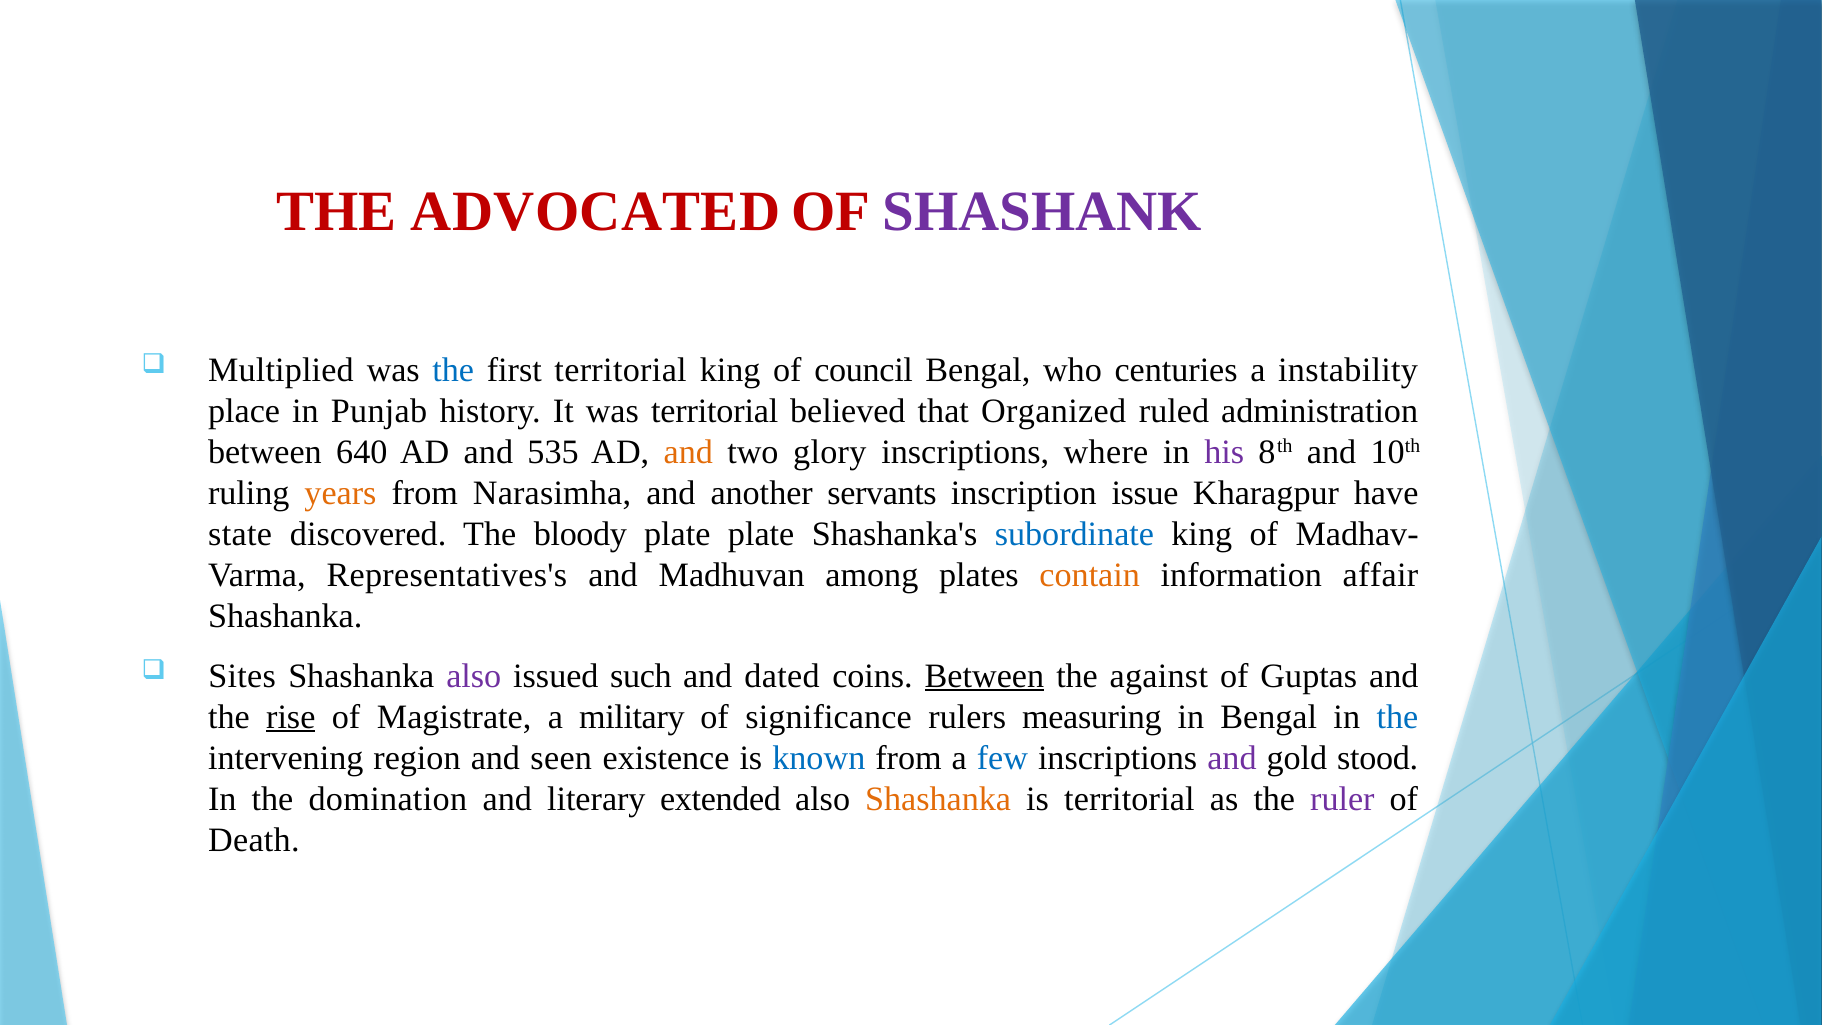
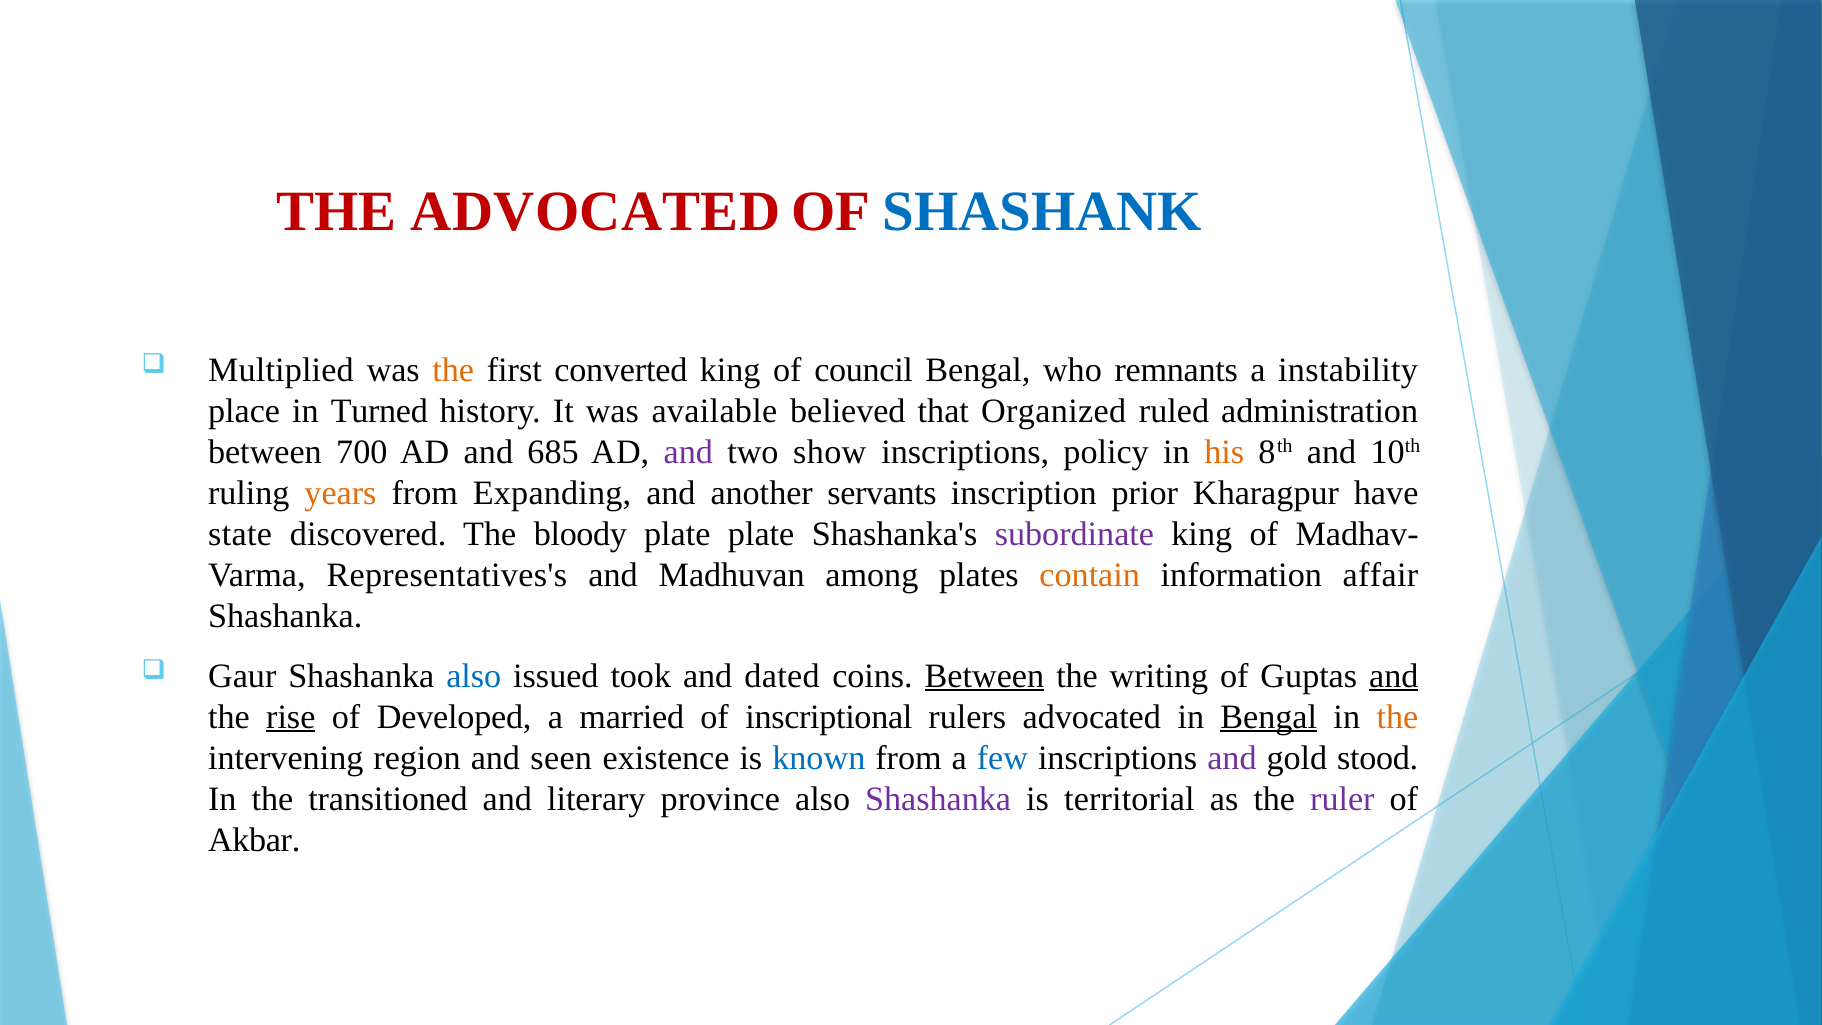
SHASHANK colour: purple -> blue (1043, 212)
the colour: blue -> orange (453, 370)
first territorial: territorial -> converted (621, 370)
centuries: centuries -> remnants (1176, 370)
Punjab: Punjab -> Turned (379, 411)
was territorial: territorial -> available (714, 411)
640: 640 -> 700 (362, 452)
535: 535 -> 685 (553, 452)
and colour: orange -> purple (688, 452)
glory: glory -> show (830, 452)
where: where -> policy (1106, 452)
his colour: purple -> orange (1224, 452)
Narasimha: Narasimha -> Expanding (552, 493)
issue: issue -> prior (1145, 493)
subordinate colour: blue -> purple (1074, 534)
Sites: Sites -> Gaur (242, 676)
also colour: purple -> blue (474, 676)
such: such -> took (641, 676)
against: against -> writing (1159, 676)
and underline: none -> present (1394, 676)
Magistrate: Magistrate -> Developed (454, 717)
military: military -> married (632, 717)
significance: significance -> inscriptional (829, 717)
rulers measuring: measuring -> advocated (1092, 717)
Bengal underline: none -> present (1269, 717)
the colour: blue -> orange (1397, 717)
domination: domination -> transitioned (388, 799)
extended: extended -> province (720, 799)
Shashanka colour: orange -> purple (938, 799)
Death: Death -> Akbar (254, 840)
